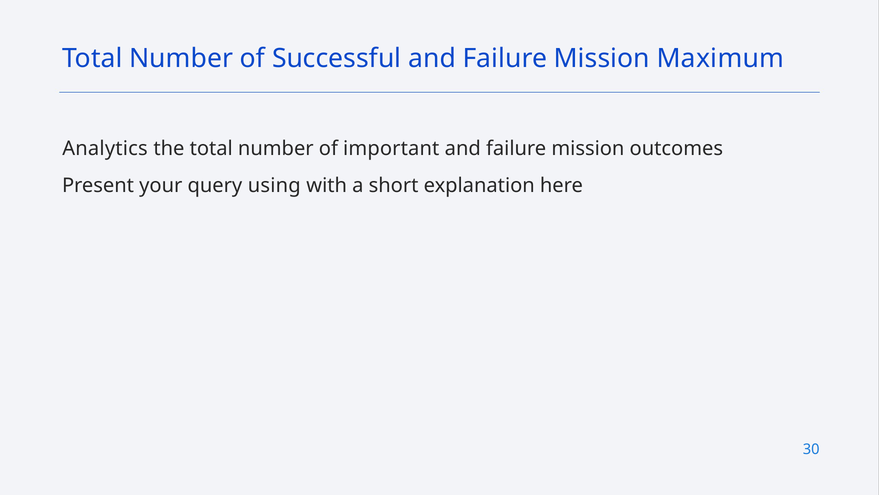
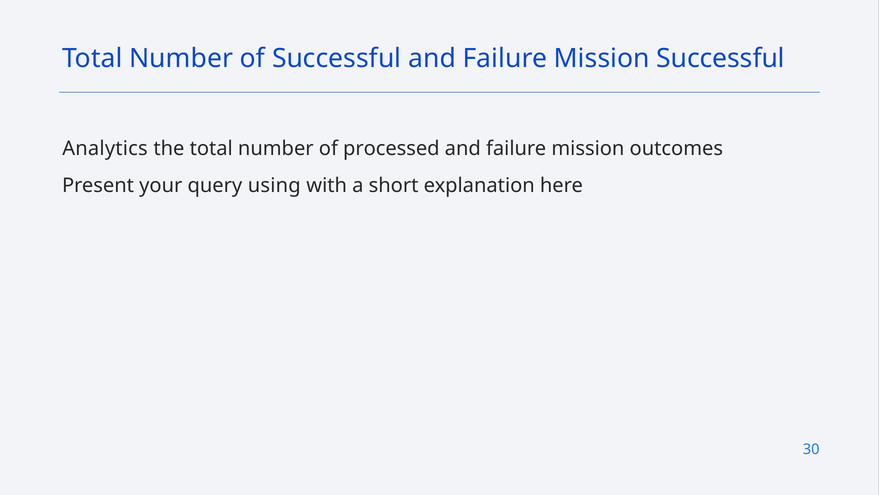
Mission Maximum: Maximum -> Successful (721, 58)
important: important -> processed (391, 148)
